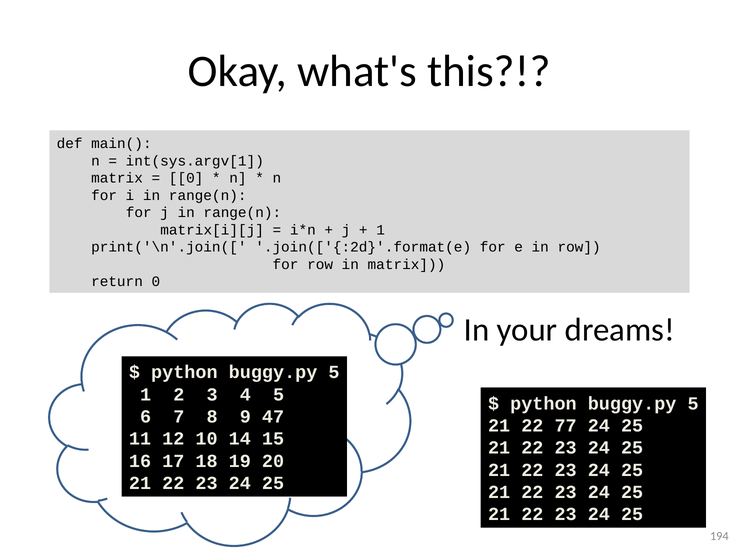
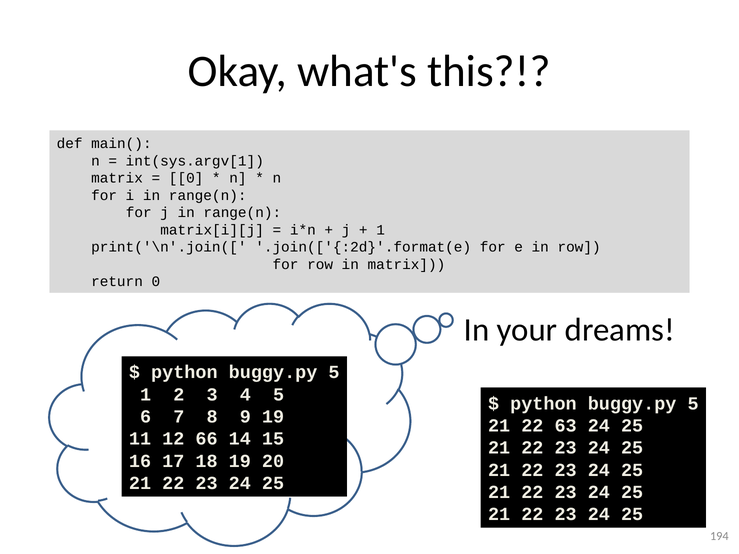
9 47: 47 -> 19 (273, 417)
77: 77 -> 63 (566, 426)
10: 10 -> 66 (207, 439)
